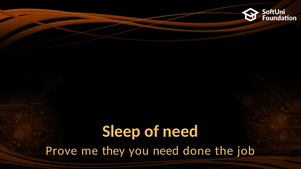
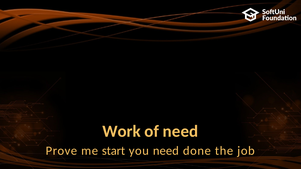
Sleep: Sleep -> Work (121, 132)
they: they -> start (113, 151)
